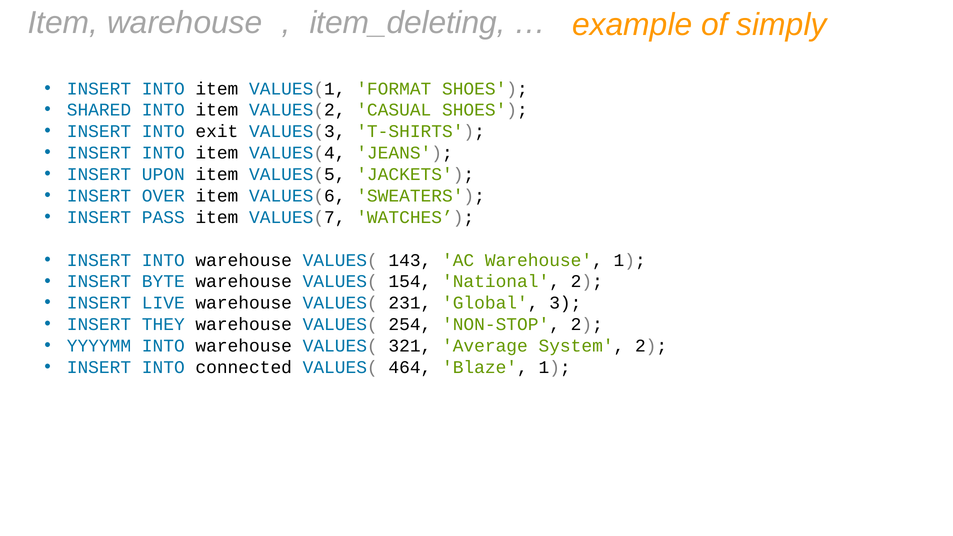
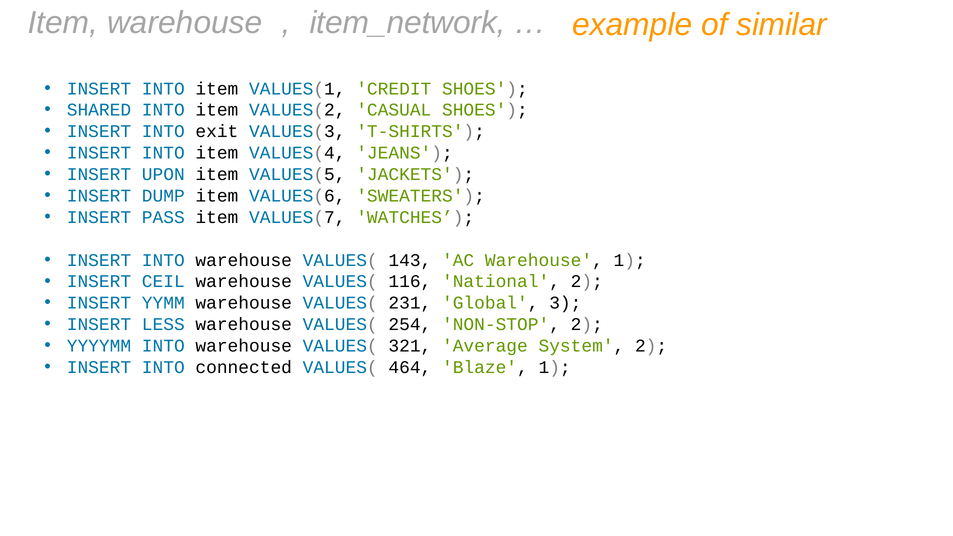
item_deleting: item_deleting -> item_network (408, 23)
simply: simply -> similar (782, 25)
FORMAT: FORMAT -> CREDIT (394, 89)
OVER: OVER -> DUMP (163, 196)
BYTE: BYTE -> CEIL (163, 282)
154: 154 -> 116 (410, 282)
LIVE: LIVE -> YYMM (163, 303)
THEY: THEY -> LESS (163, 324)
